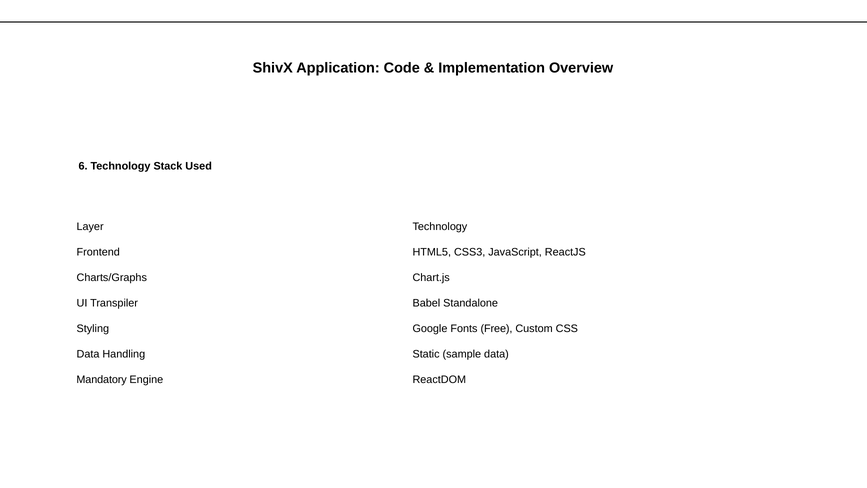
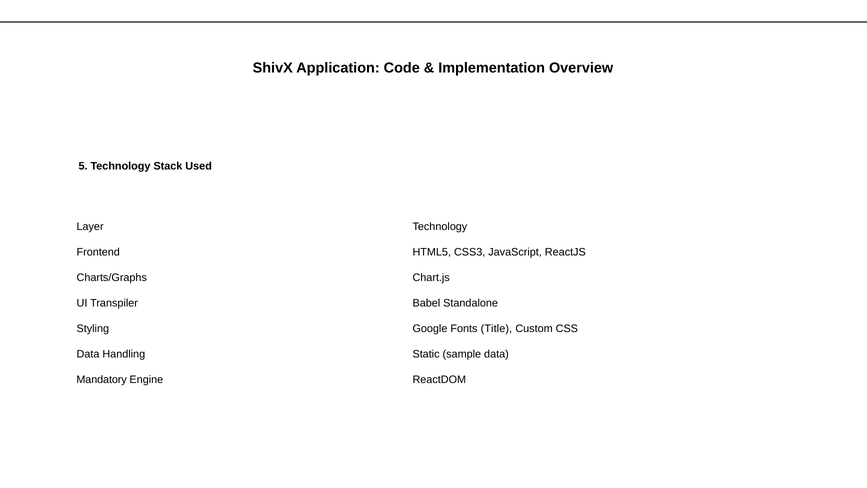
6: 6 -> 5 (83, 166)
Free: Free -> Title (496, 328)
